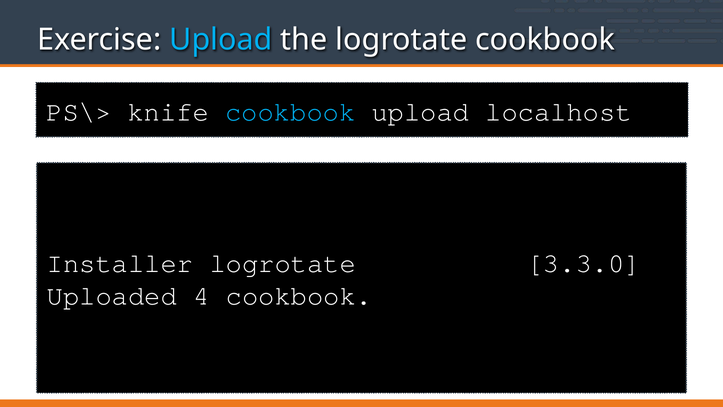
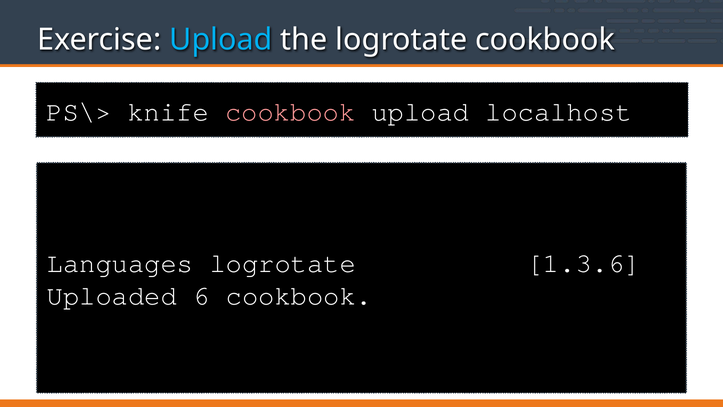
cookbook colour: light blue -> pink (290, 111)
Installer: Installer -> Languages (120, 263)
3.3.0: 3.3.0 -> 1.3.6 (584, 263)
4: 4 -> 6 (201, 296)
